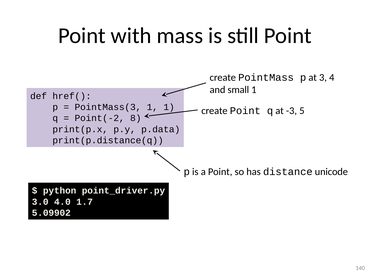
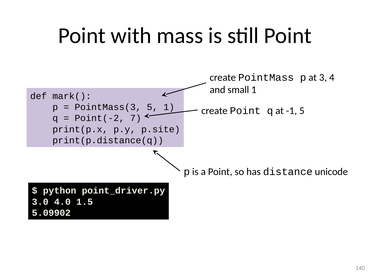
href(: href( -> mark( (72, 96)
PointMass(3 1: 1 -> 5 (152, 107)
-3: -3 -> -1 (291, 111)
8: 8 -> 7 (136, 118)
p.data: p.data -> p.site (161, 129)
1.7: 1.7 -> 1.5 (85, 202)
